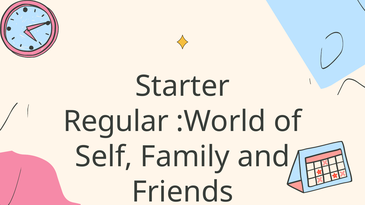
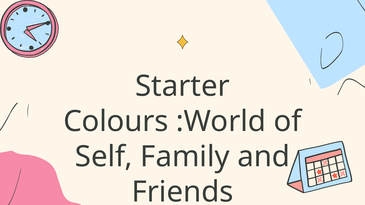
Regular: Regular -> Colours (116, 122)
